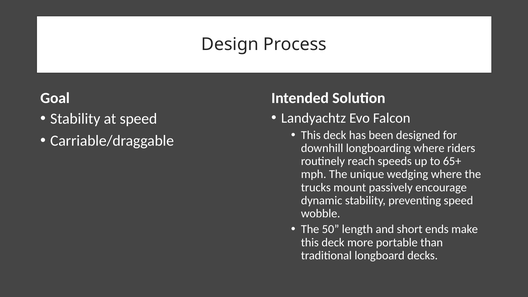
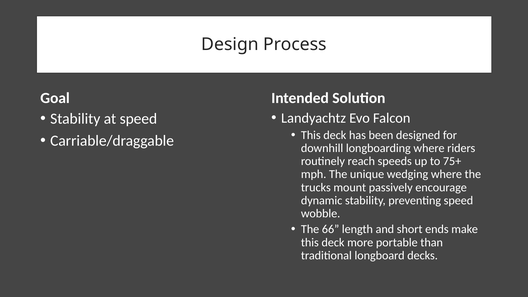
65+: 65+ -> 75+ (452, 161)
50: 50 -> 66 (331, 229)
